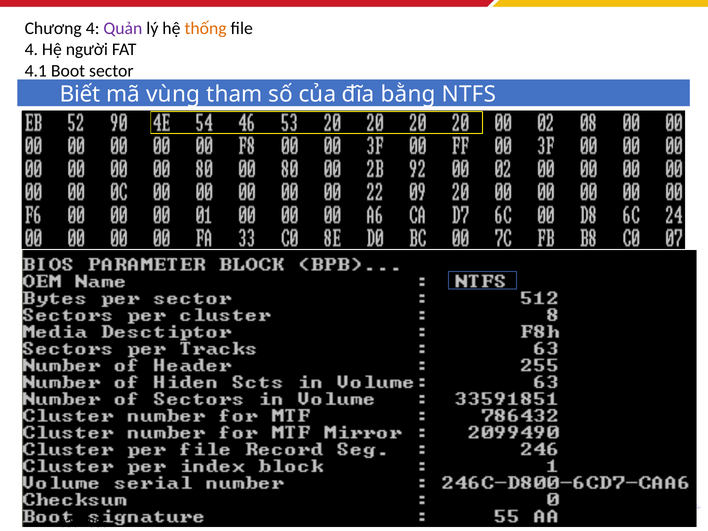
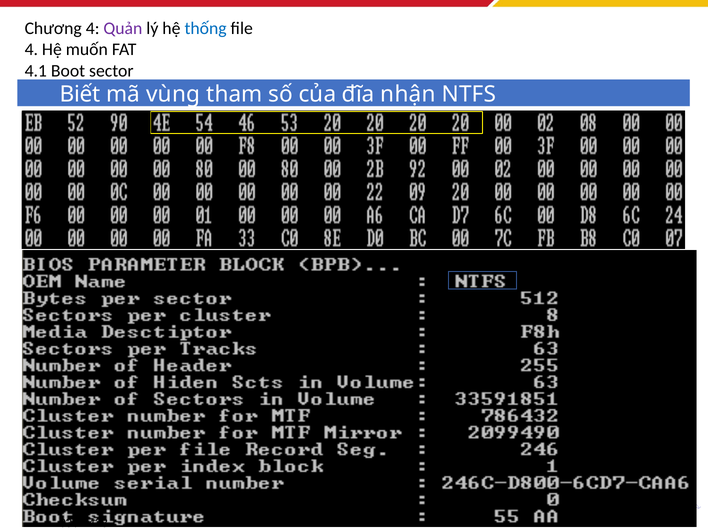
thống colour: orange -> blue (206, 28)
người: người -> muốn (87, 50)
bằng: bằng -> nhận (408, 94)
886: 886 -> 428 (98, 523)
